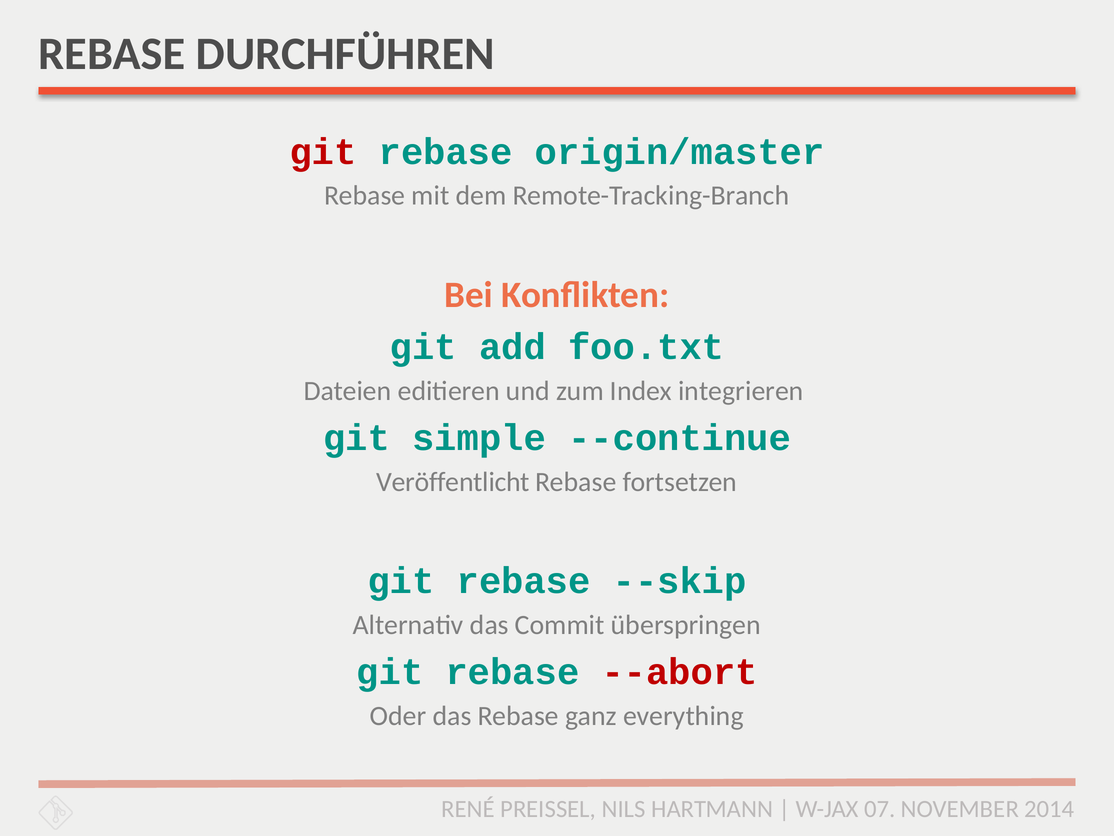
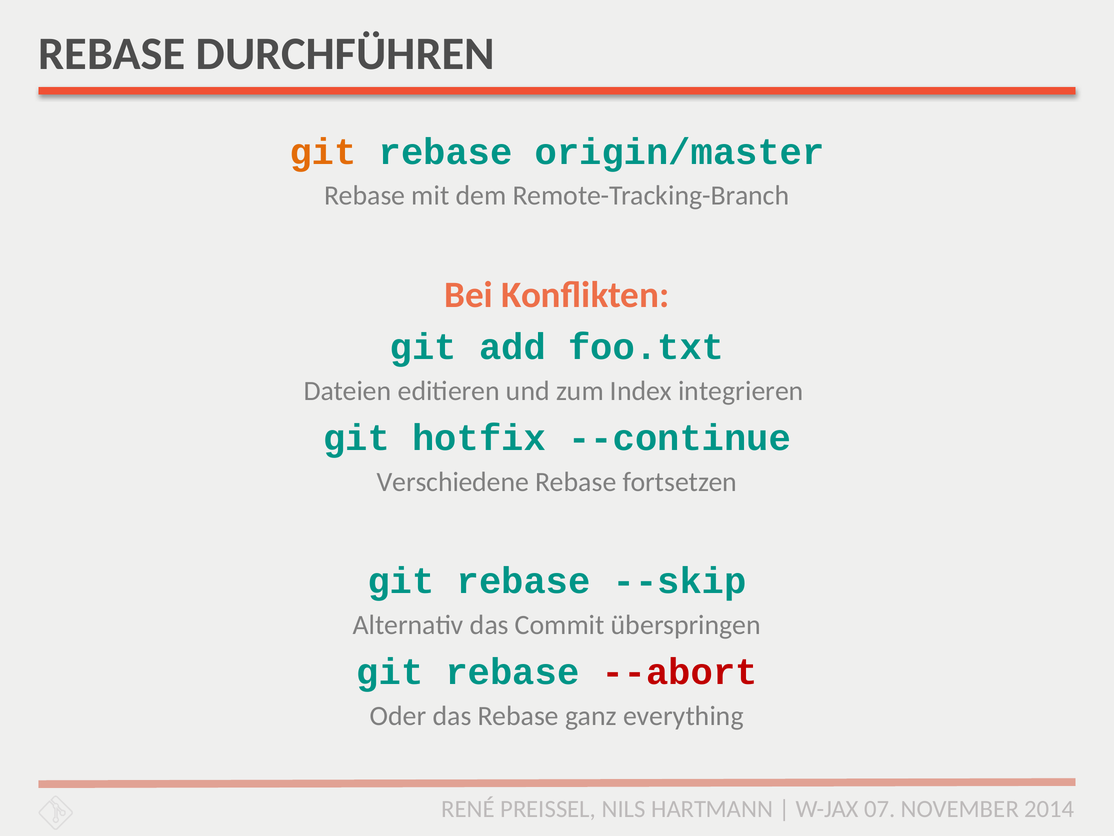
git colour: red -> orange (323, 152)
simple: simple -> hotfix (479, 438)
Veröffentlicht: Veröffentlicht -> Verschiedene (453, 482)
